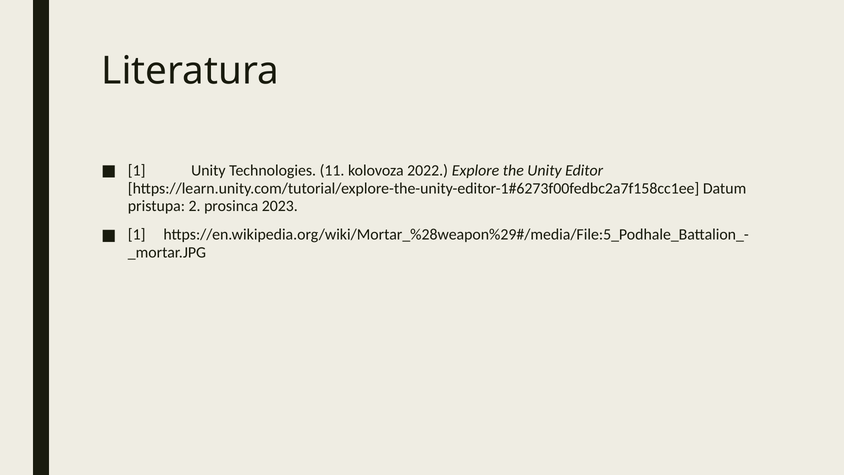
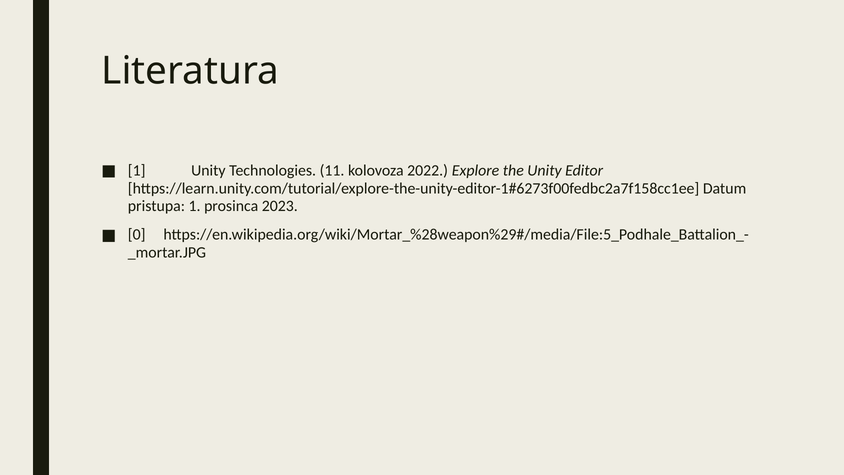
pristupa 2: 2 -> 1 (195, 206)
1: 1 -> 0 (137, 235)
